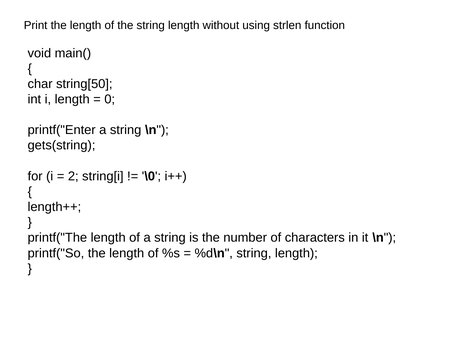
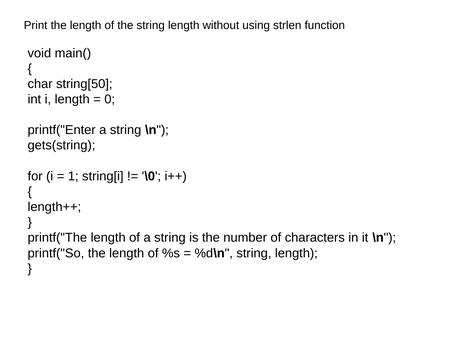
2: 2 -> 1 (73, 176)
